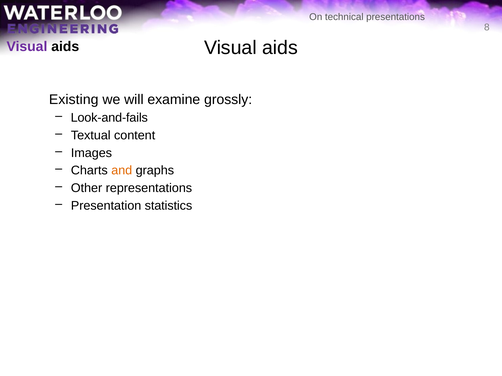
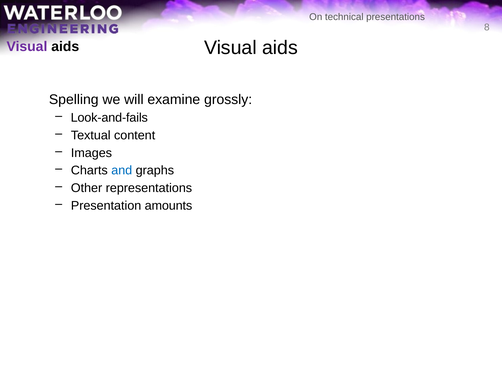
Existing: Existing -> Spelling (74, 100)
and colour: orange -> blue (122, 171)
statistics: statistics -> amounts (168, 206)
